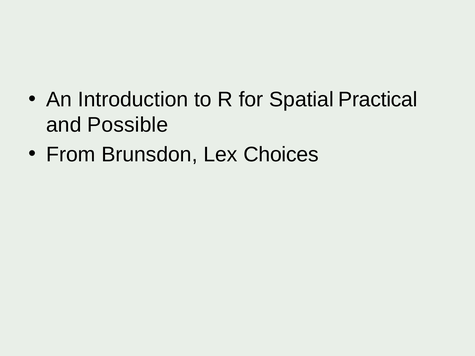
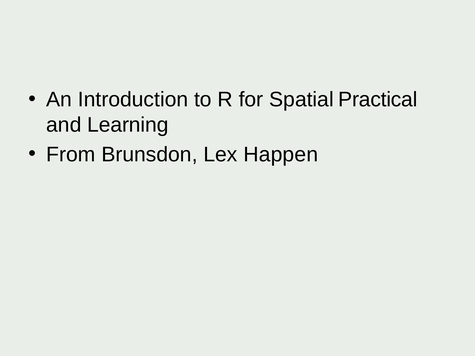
Possible: Possible -> Learning (128, 125)
Choices: Choices -> Happen (281, 155)
